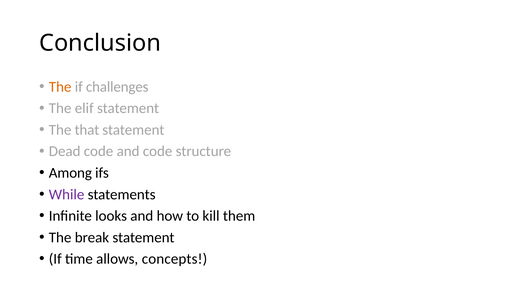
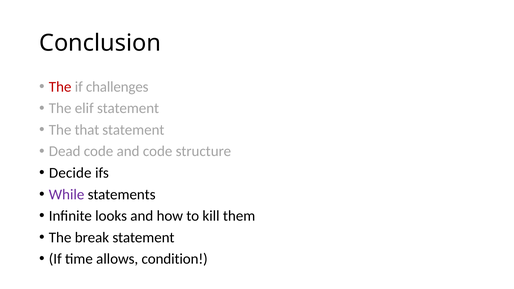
The colour: orange -> red (60, 87)
Among: Among -> Decide (70, 173)
concepts: concepts -> condition (175, 259)
